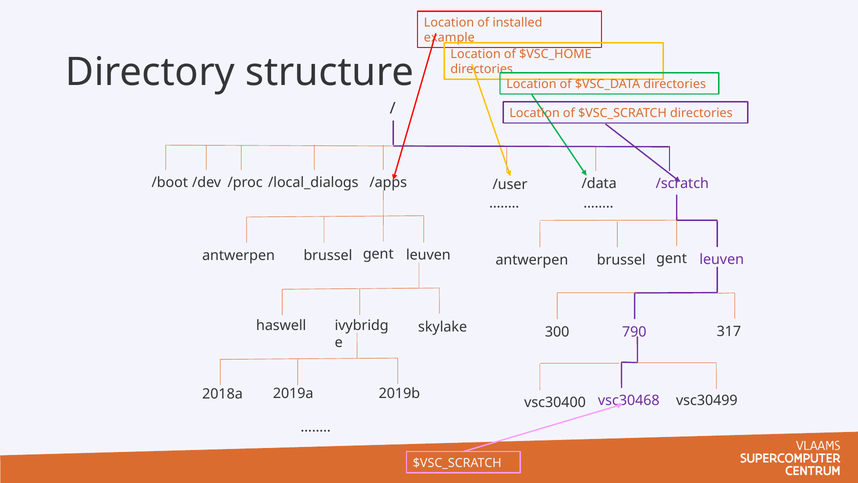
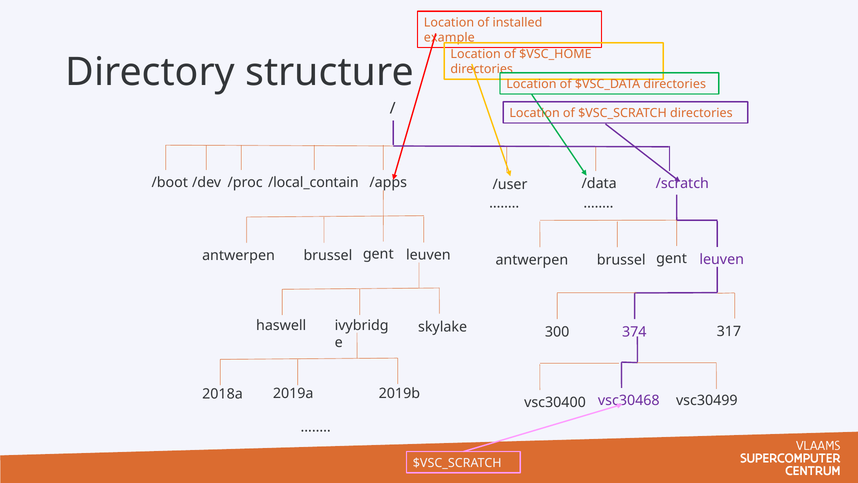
/local_dialogs: /local_dialogs -> /local_contain (313, 182)
790: 790 -> 374 (634, 332)
